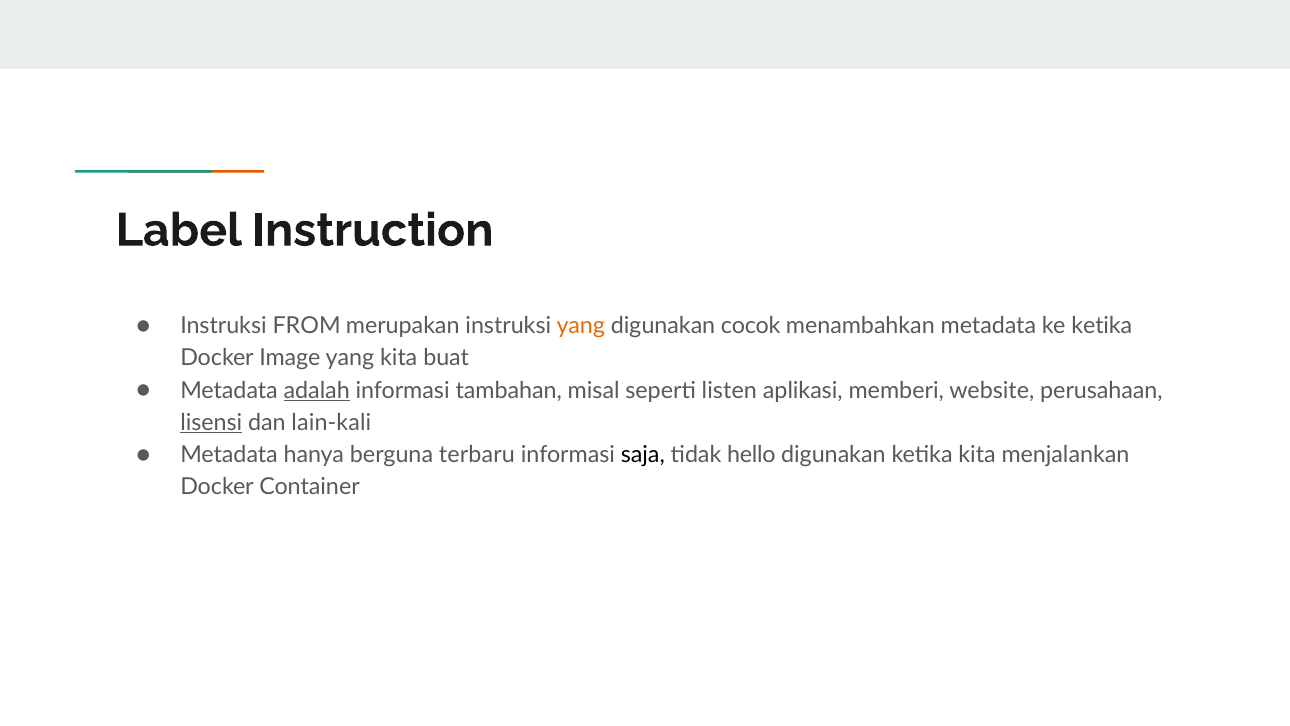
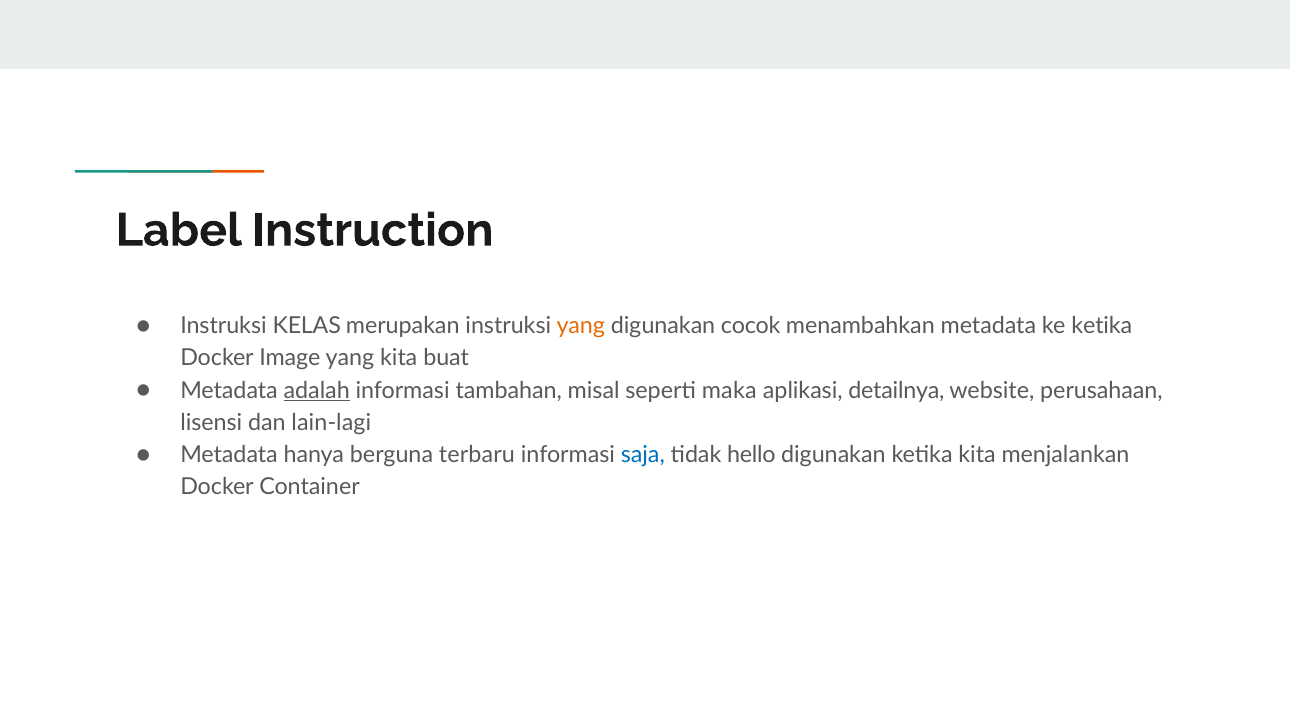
FROM: FROM -> KELAS (307, 326)
listen: listen -> maka (729, 390)
memberi: memberi -> detailnya (896, 390)
lisensi underline: present -> none (211, 422)
lain-kali: lain-kali -> lain-lagi (331, 422)
saja colour: black -> blue (643, 455)
